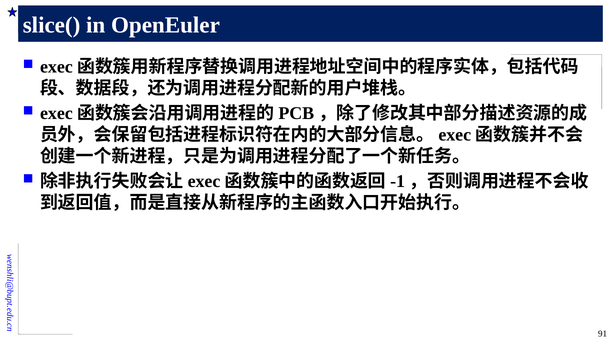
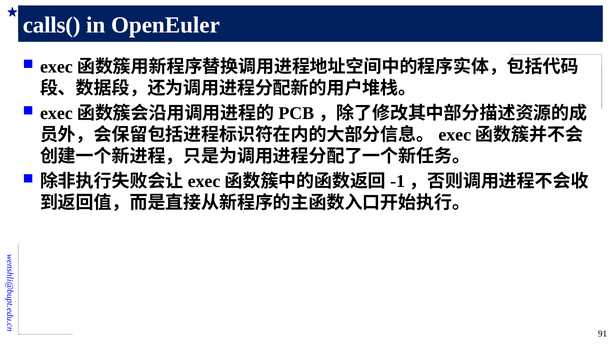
slice(: slice( -> calls( (52, 25)
